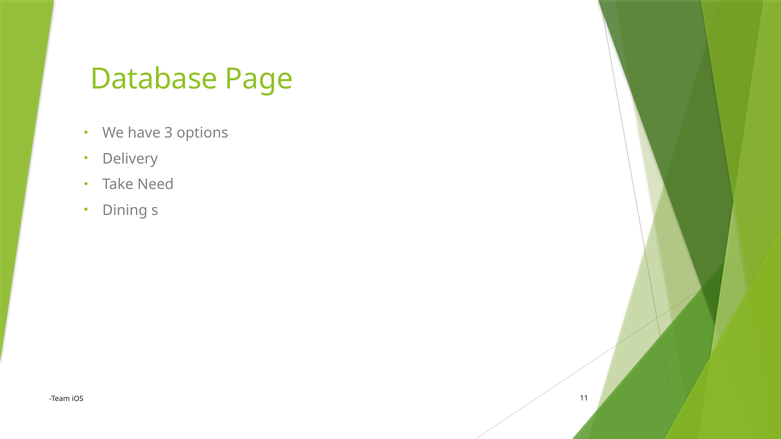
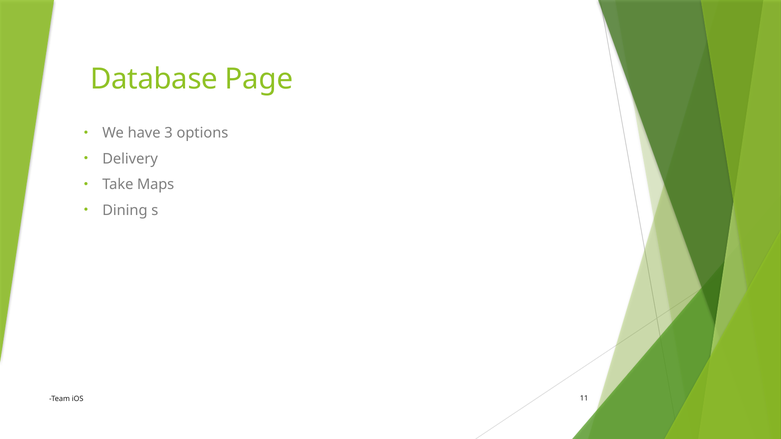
Need: Need -> Maps (156, 185)
